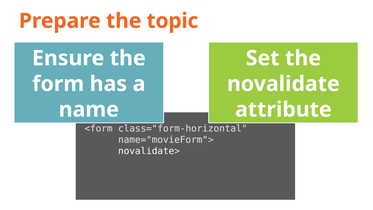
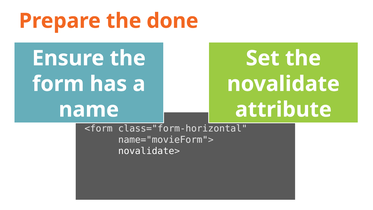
topic: topic -> done (172, 21)
